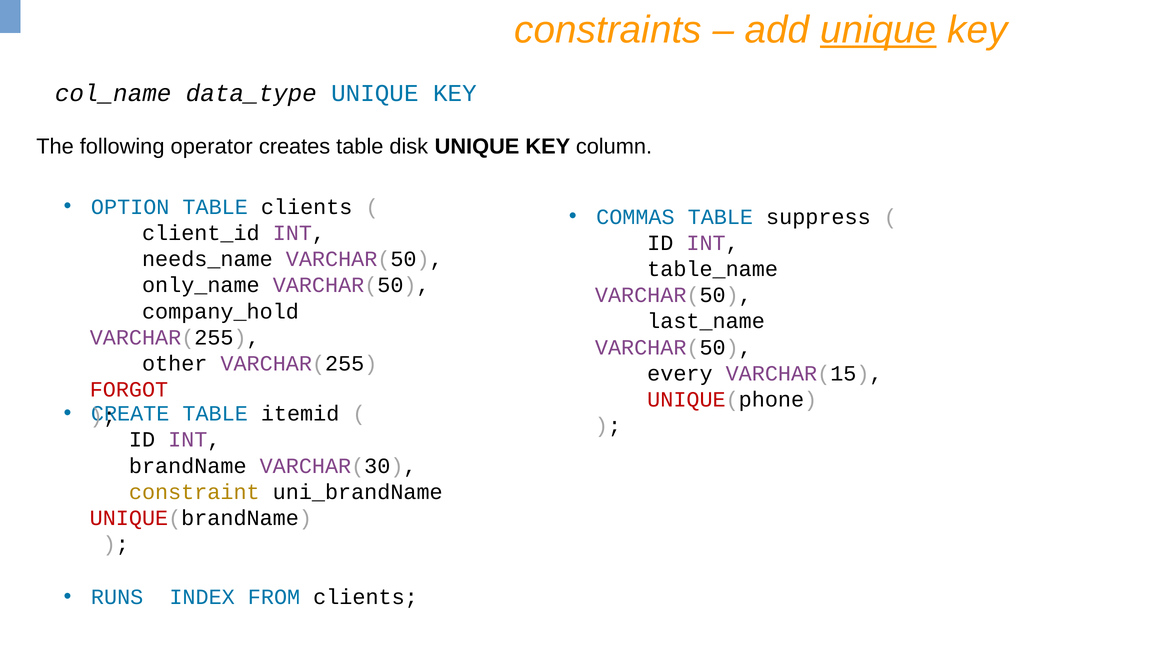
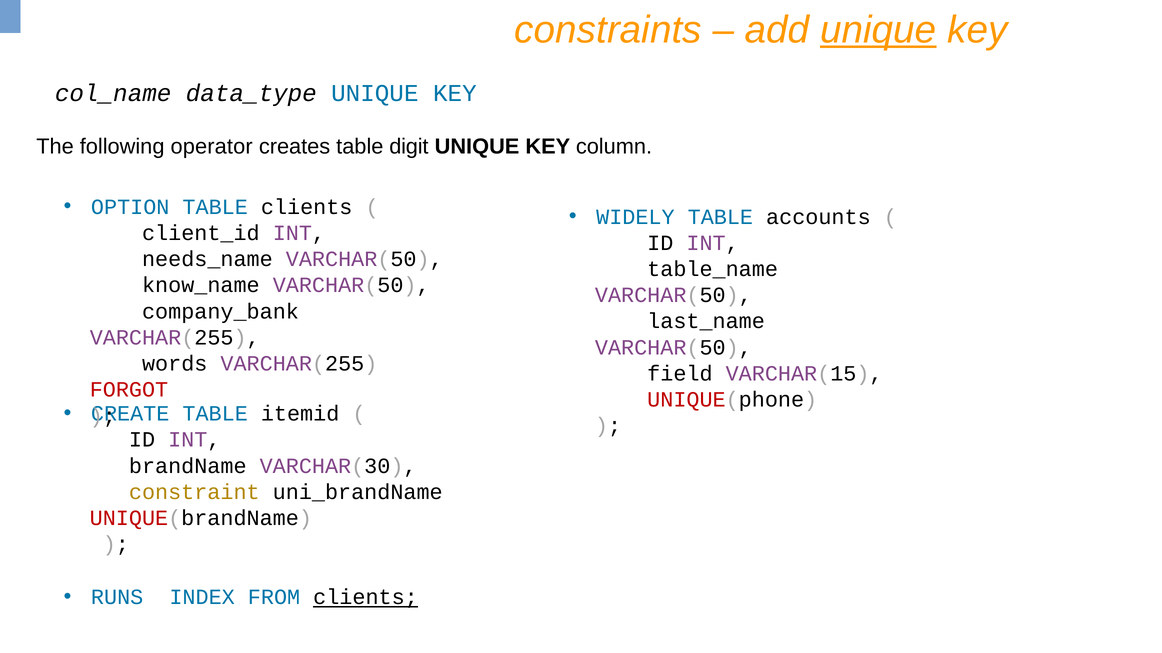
disk: disk -> digit (409, 147)
COMMAS: COMMAS -> WIDELY (635, 217)
suppress: suppress -> accounts (818, 217)
only_name: only_name -> know_name (201, 286)
company_hold: company_hold -> company_bank (220, 312)
other: other -> words (175, 364)
every: every -> field (680, 374)
clients underline: none -> present (366, 598)
